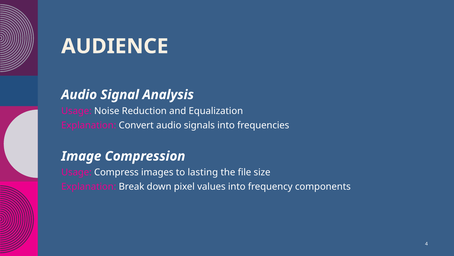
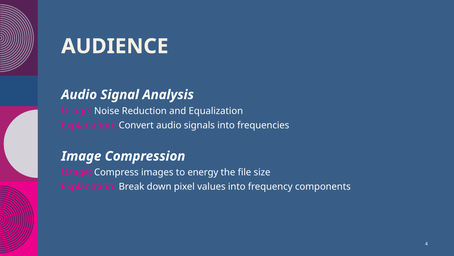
lasting: lasting -> energy (203, 172)
